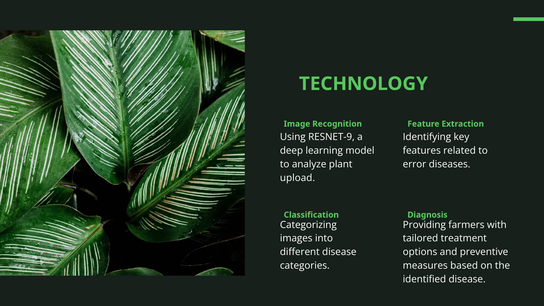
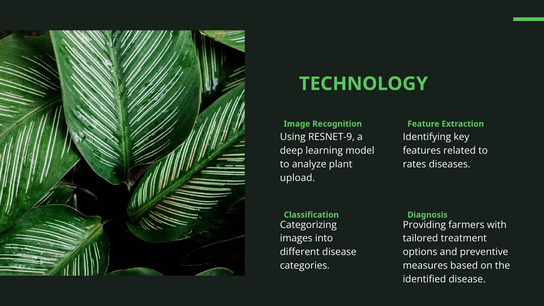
error: error -> rates (414, 164)
